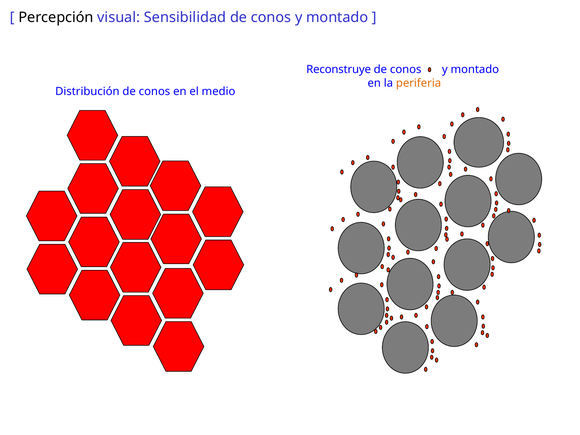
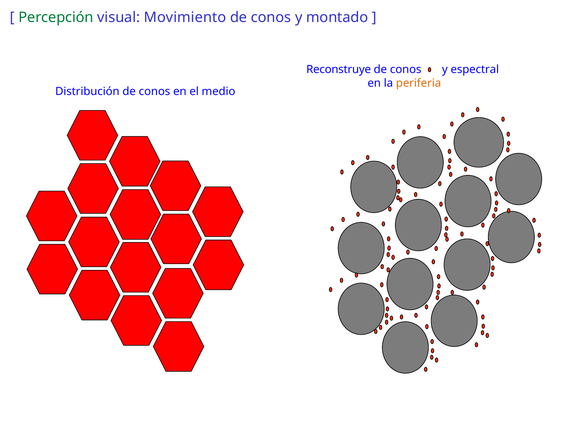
Percepción colour: black -> green (56, 17)
Sensibilidad: Sensibilidad -> Movimiento (185, 17)
montado: montado -> espectral (475, 70)
